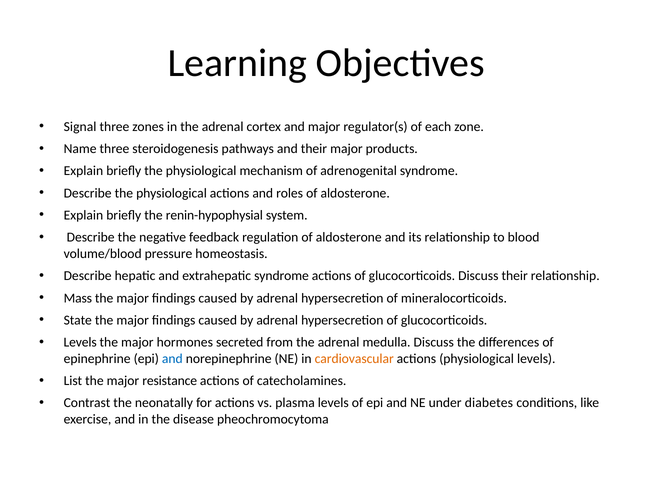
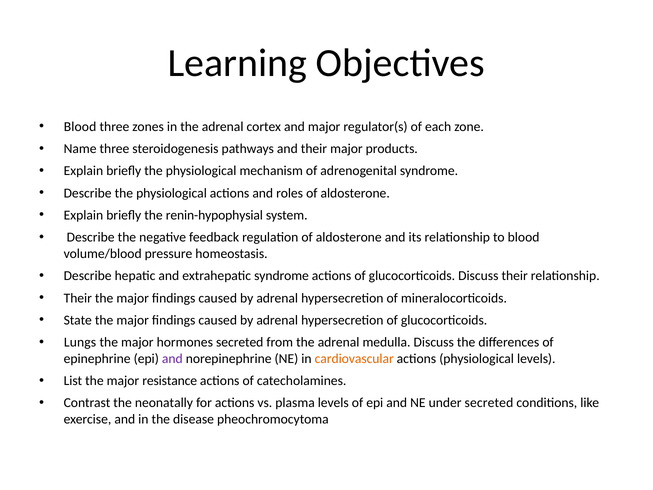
Signal: Signal -> Blood (80, 127)
Mass: Mass -> Their (78, 298)
Levels: Levels -> Lungs (80, 342)
and colour: blue -> purple (172, 359)
under diabetes: diabetes -> secreted (489, 403)
